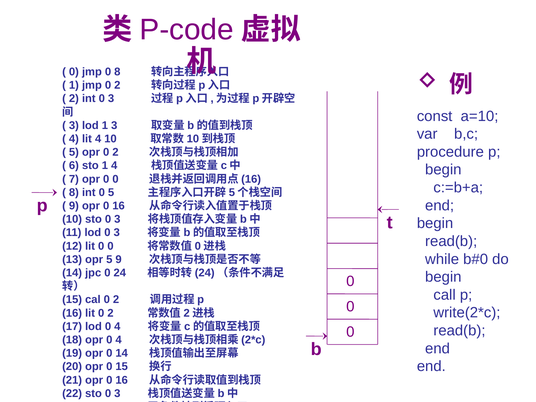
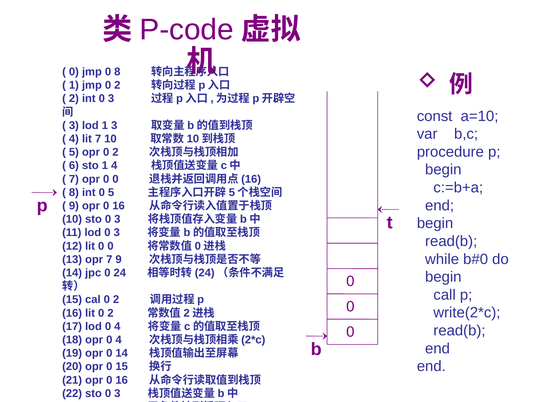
lit 4: 4 -> 7 (98, 139)
opr 5: 5 -> 7 (109, 259)
